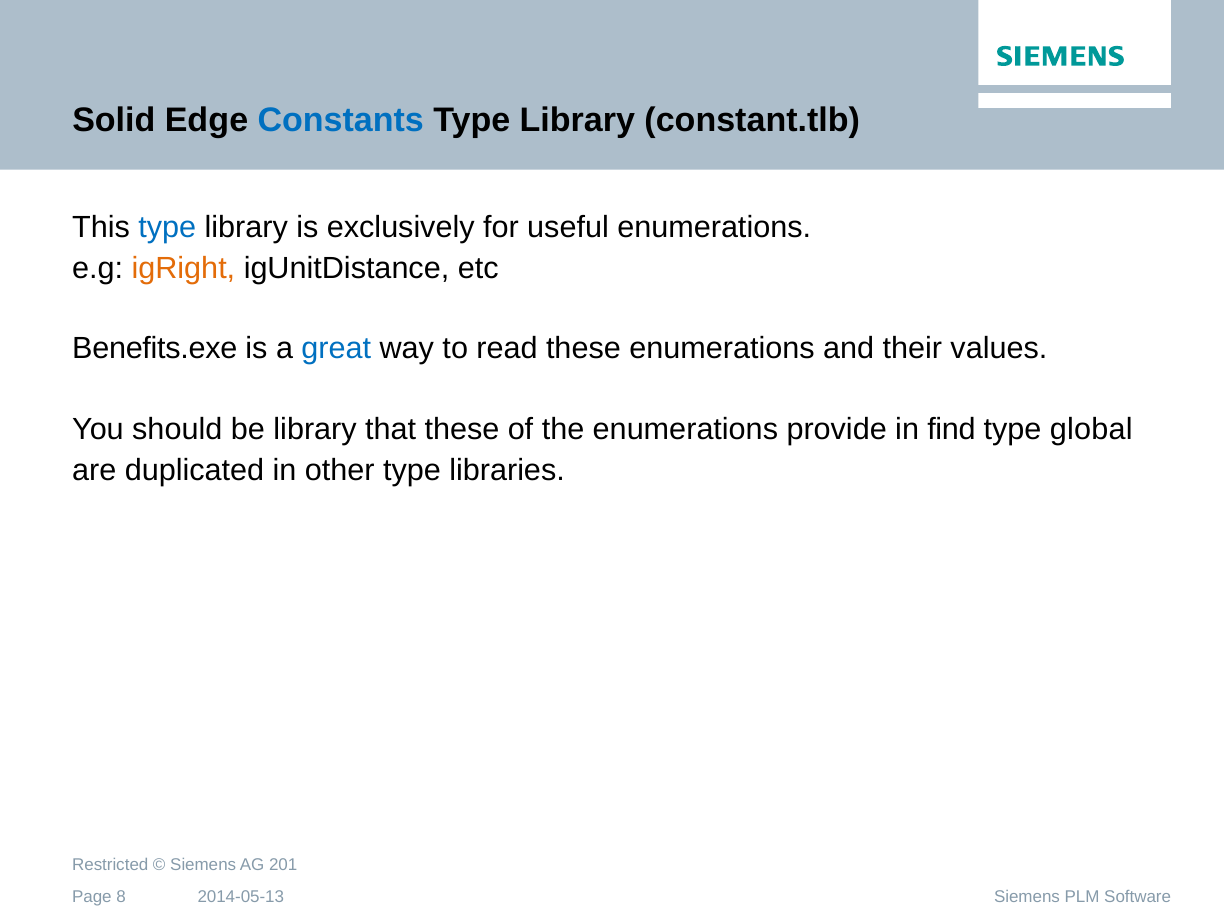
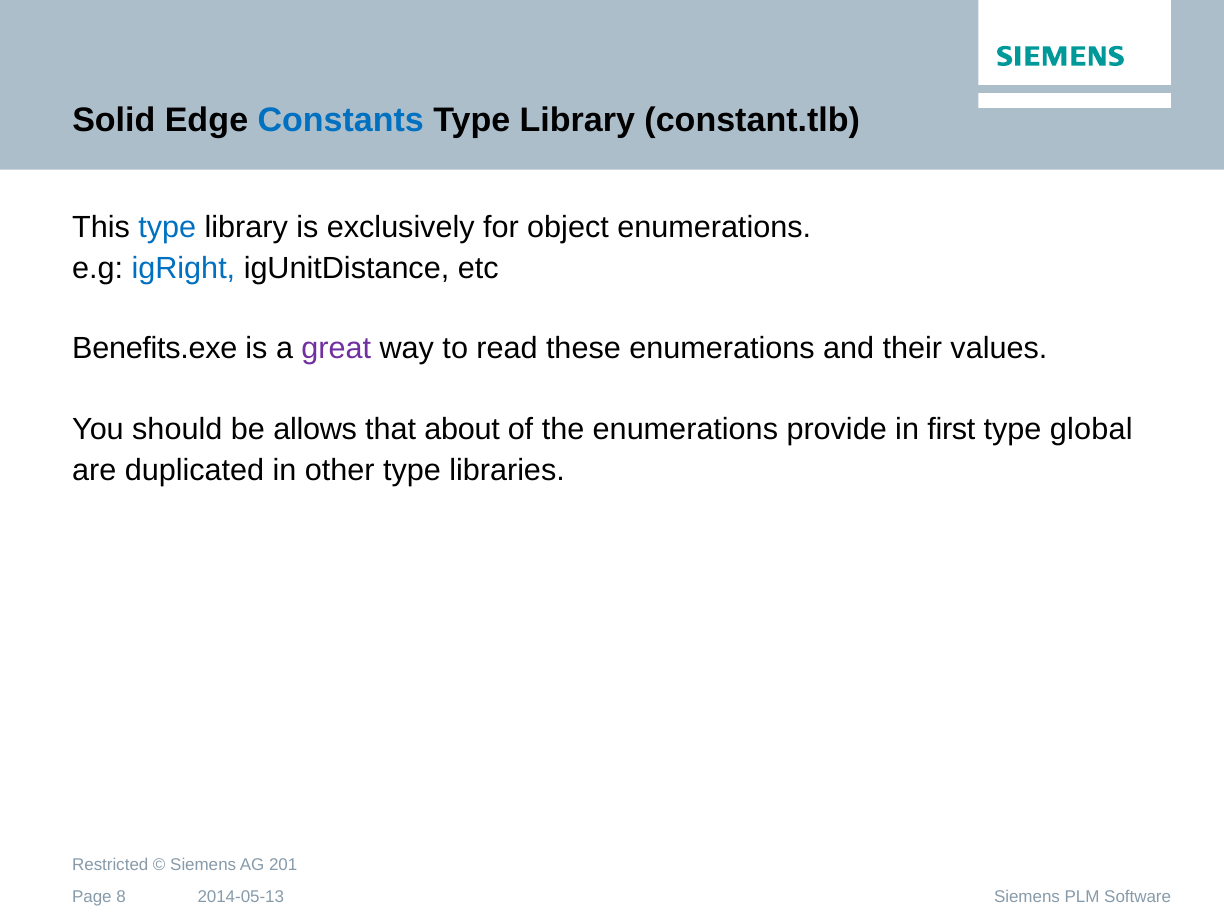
useful: useful -> object (568, 228)
igRight colour: orange -> blue (183, 268)
great colour: blue -> purple (336, 349)
be library: library -> allows (315, 430)
that these: these -> about (462, 430)
find: find -> first (951, 430)
